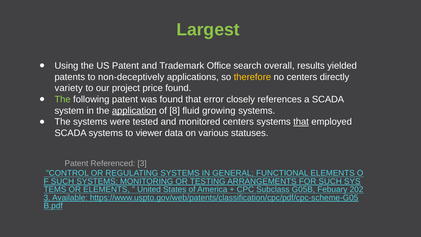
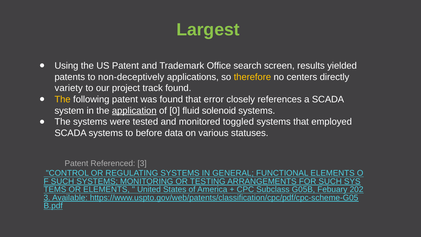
overall: overall -> screen (279, 66)
price: price -> track (153, 88)
The colour: light green -> yellow (63, 99)
8: 8 -> 0 (175, 111)
growing: growing -> solenoid (219, 111)
monitored centers: centers -> toggled (238, 122)
that underline: present -> none (301, 122)
viewer: viewer -> before (149, 133)
